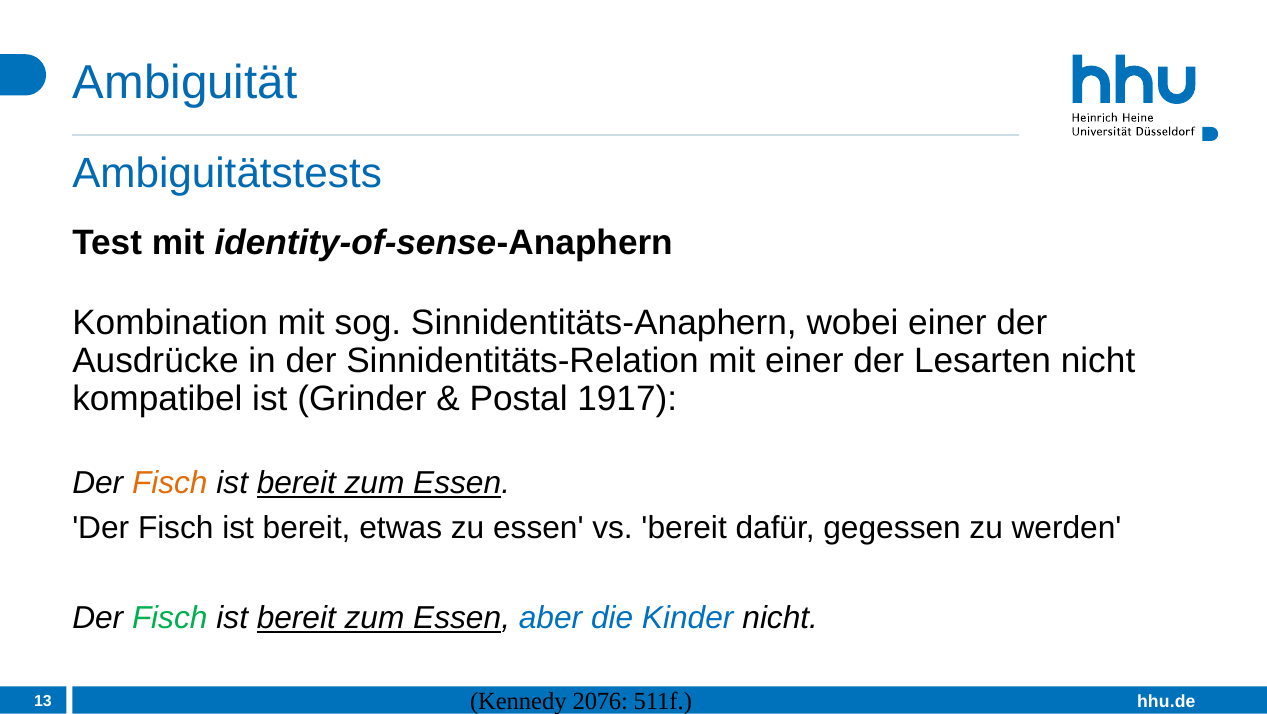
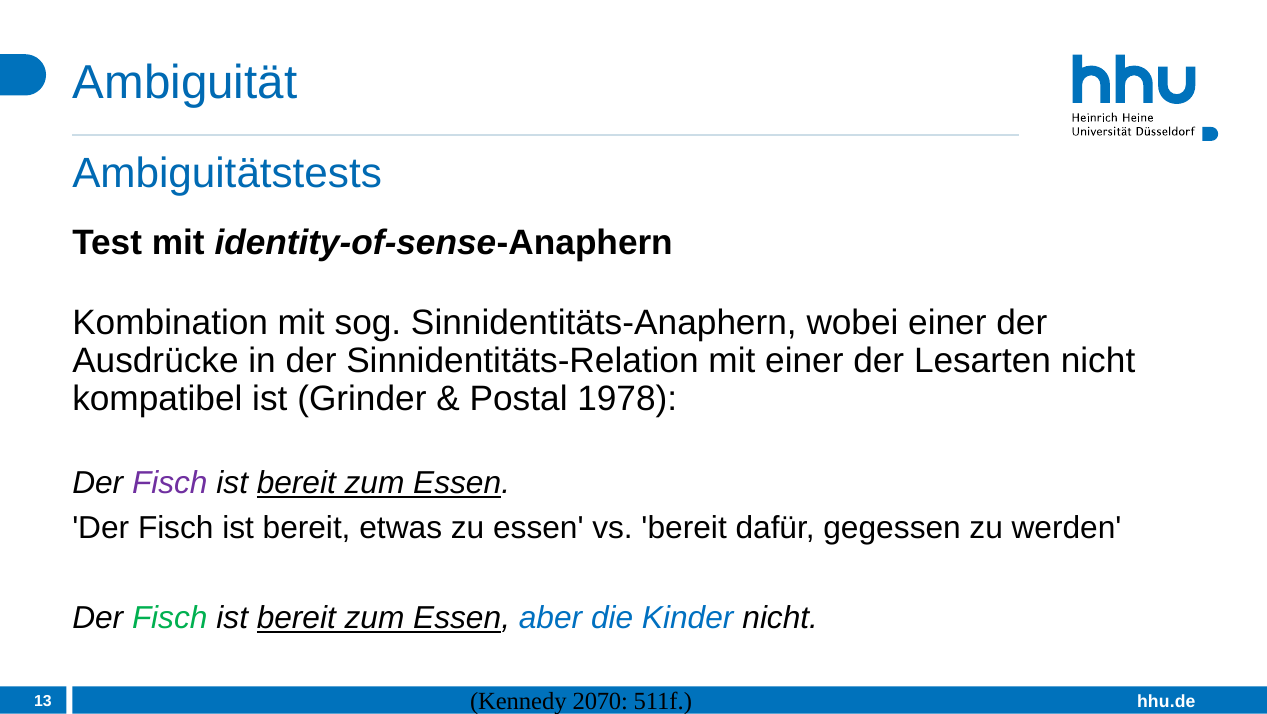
1917: 1917 -> 1978 (627, 399)
Fisch colour: orange -> purple (170, 483)
2076: 2076 -> 2070 (600, 701)
